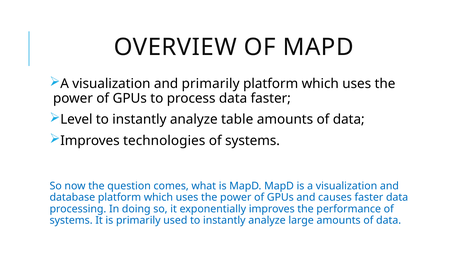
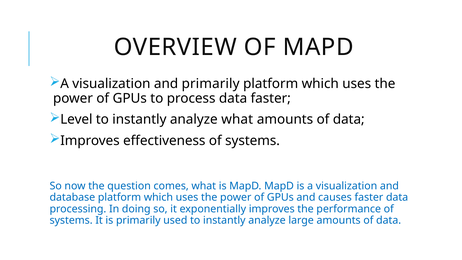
analyze table: table -> what (237, 119)
technologies: technologies -> effectiveness (164, 141)
